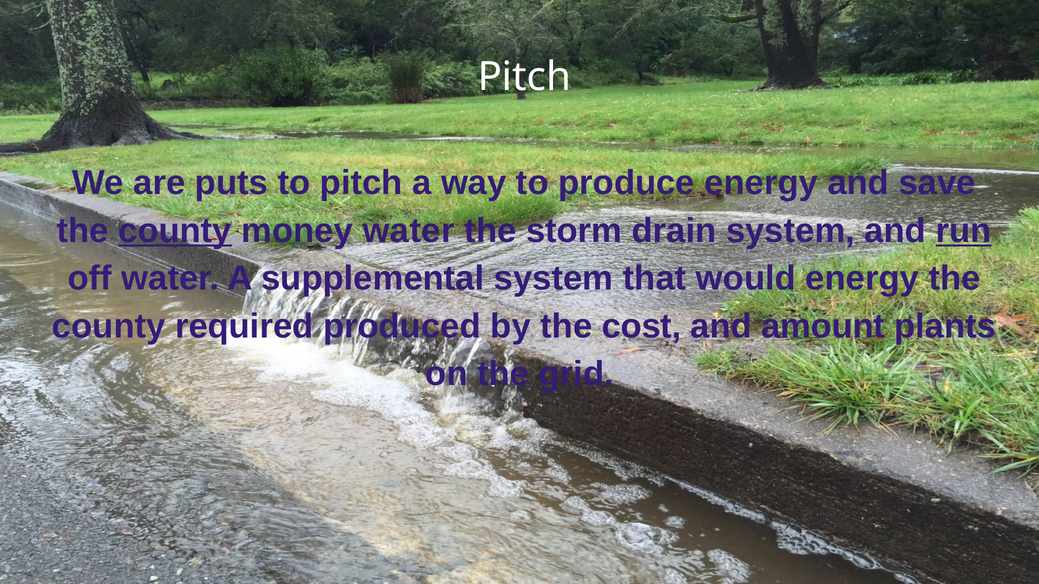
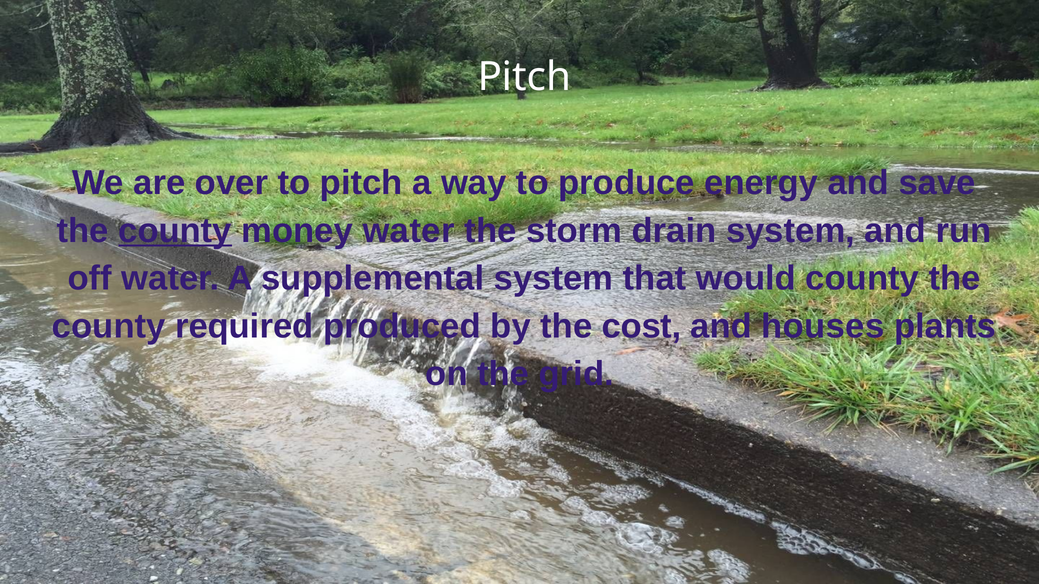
puts: puts -> over (231, 183)
run underline: present -> none (964, 231)
would energy: energy -> county (862, 279)
amount: amount -> houses (823, 327)
